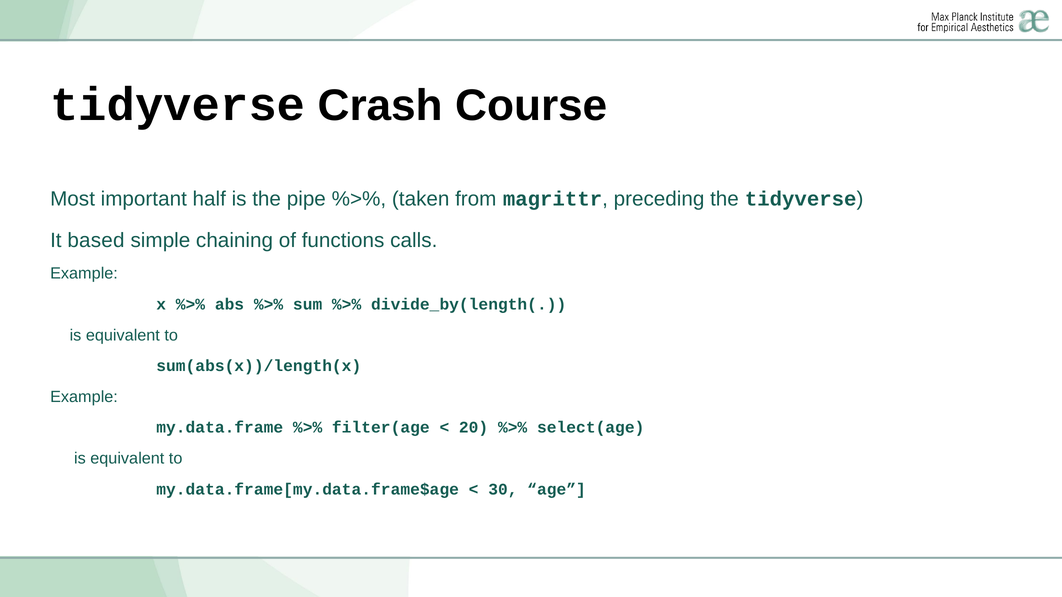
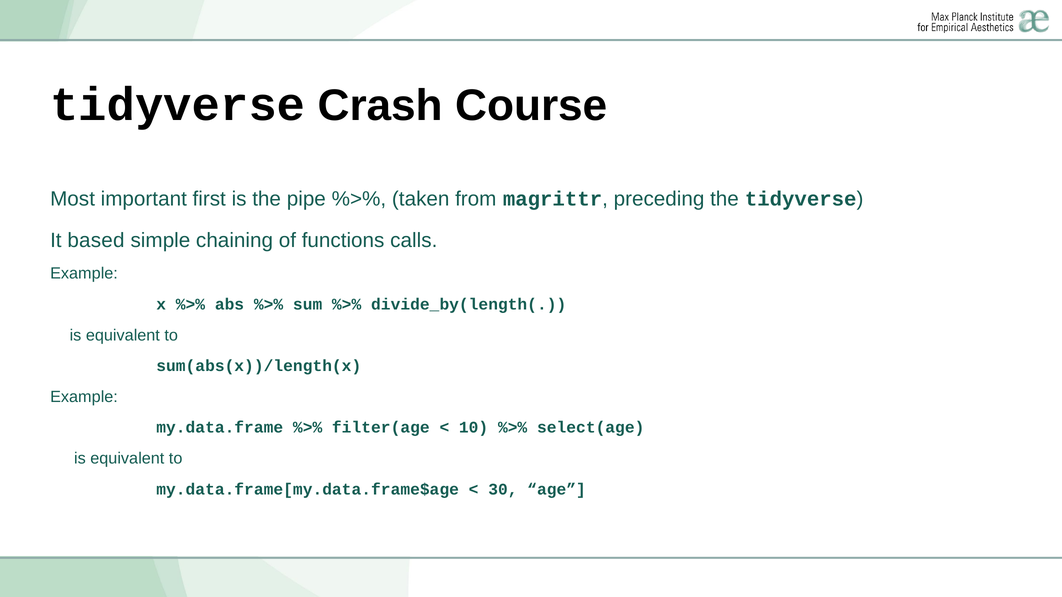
half: half -> first (209, 199)
20: 20 -> 10 (474, 428)
